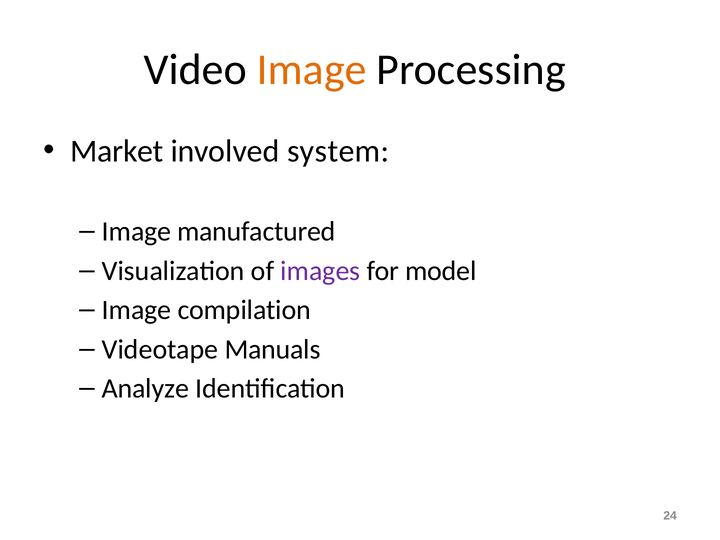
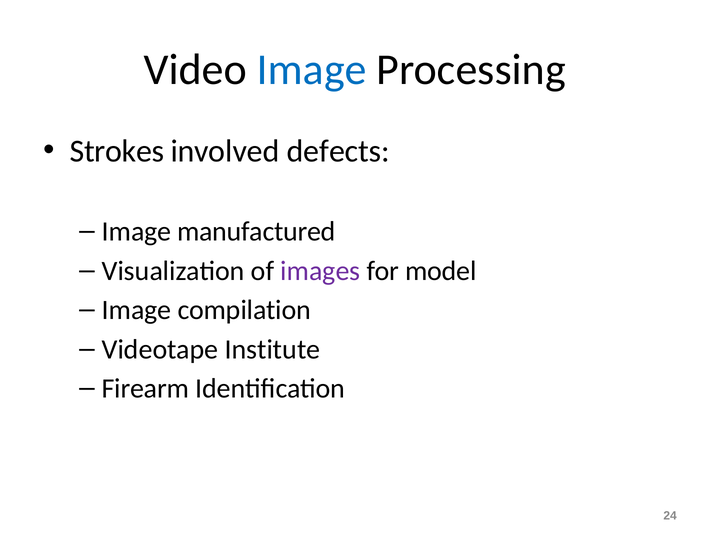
Image colour: orange -> blue (312, 70)
Market: Market -> Strokes (117, 151)
system: system -> defects (338, 151)
Manuals: Manuals -> Institute (272, 349)
Analyze: Analyze -> Firearm (145, 389)
